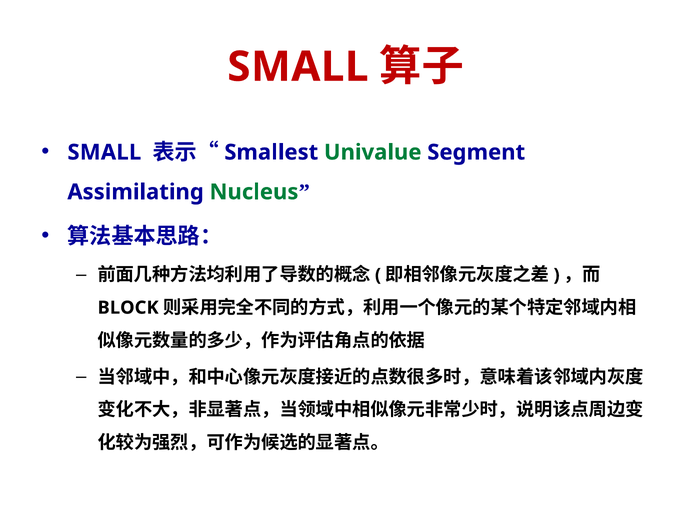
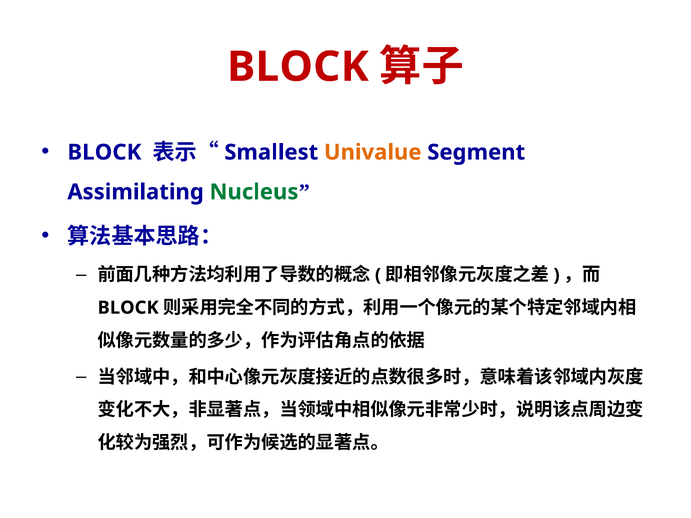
SMALL: SMALL -> BLOCK (298, 67)
SMALL: SMALL -> BLOCK (104, 152)
Univalue colour: green -> orange (373, 152)
